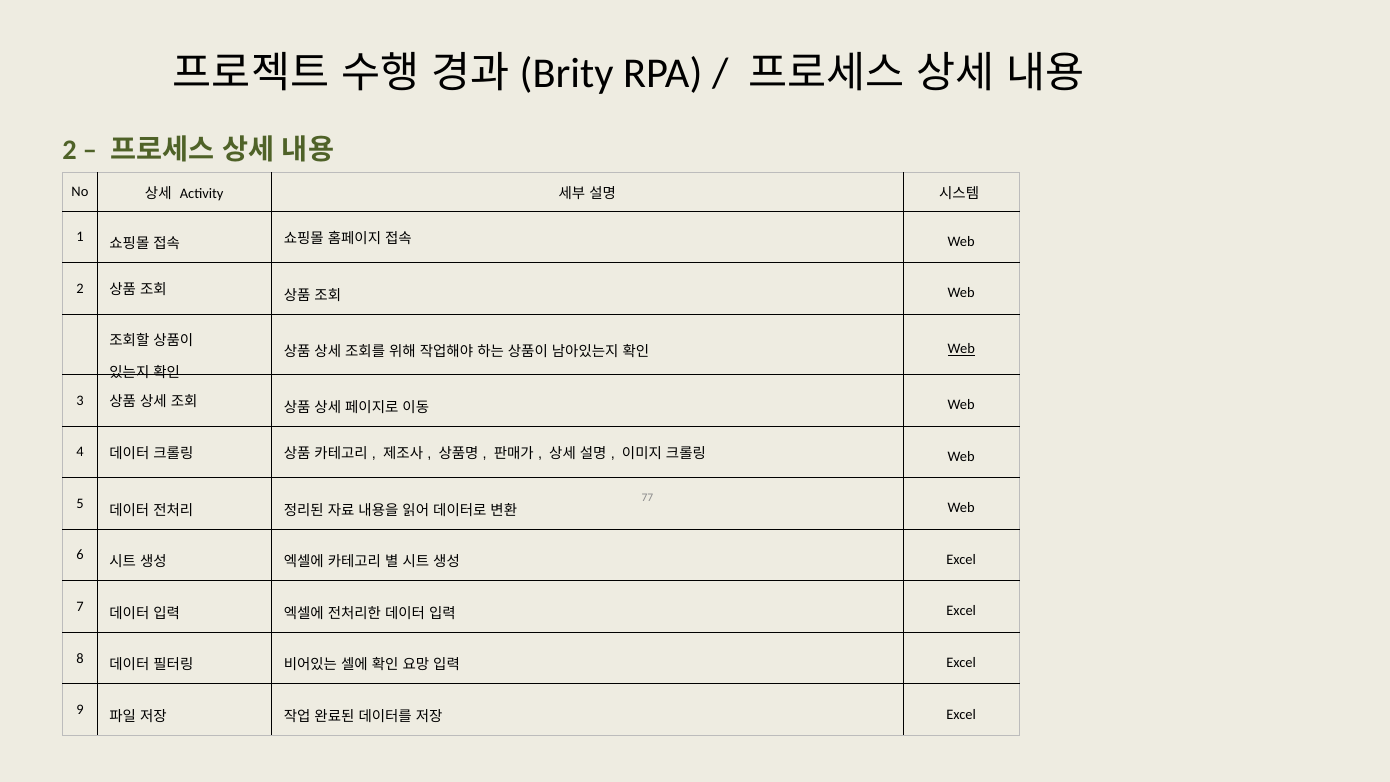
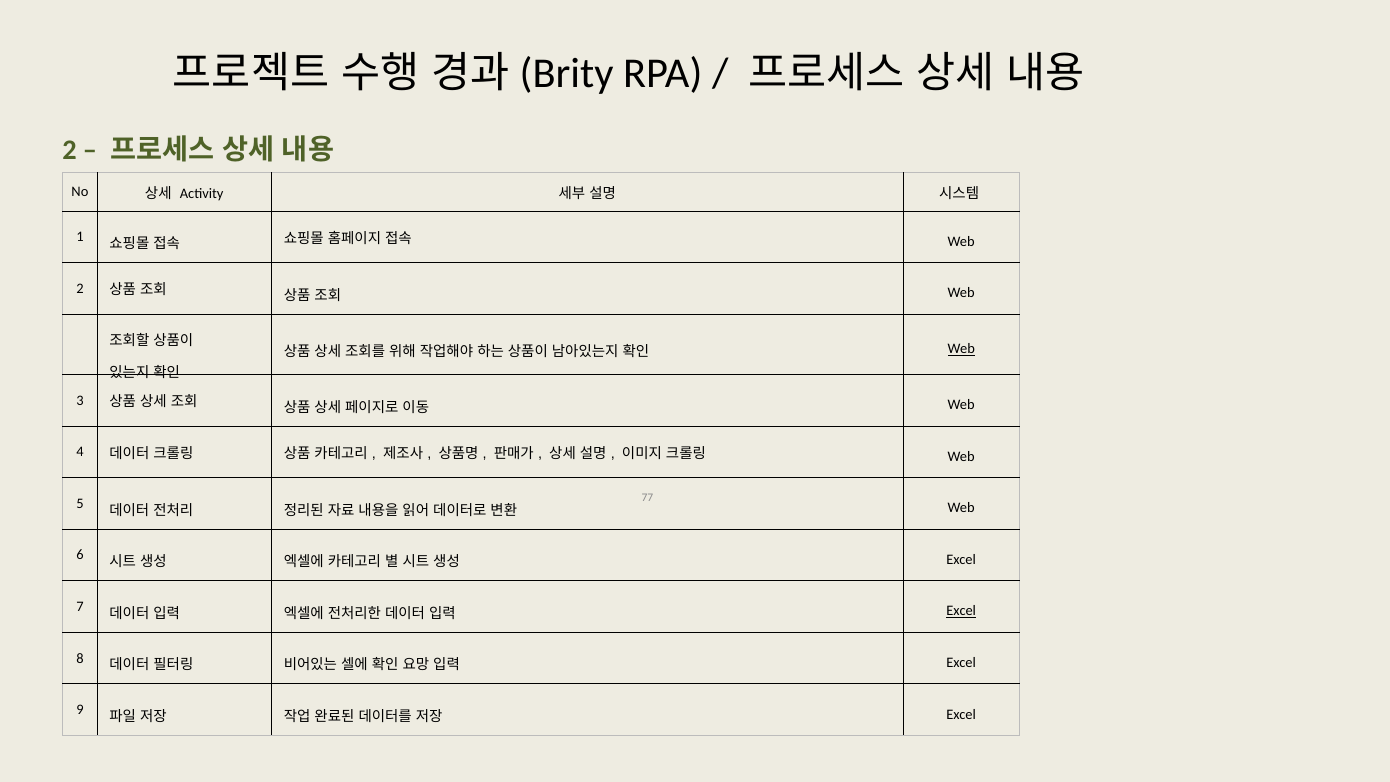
Excel underline: none -> present (961, 611)
